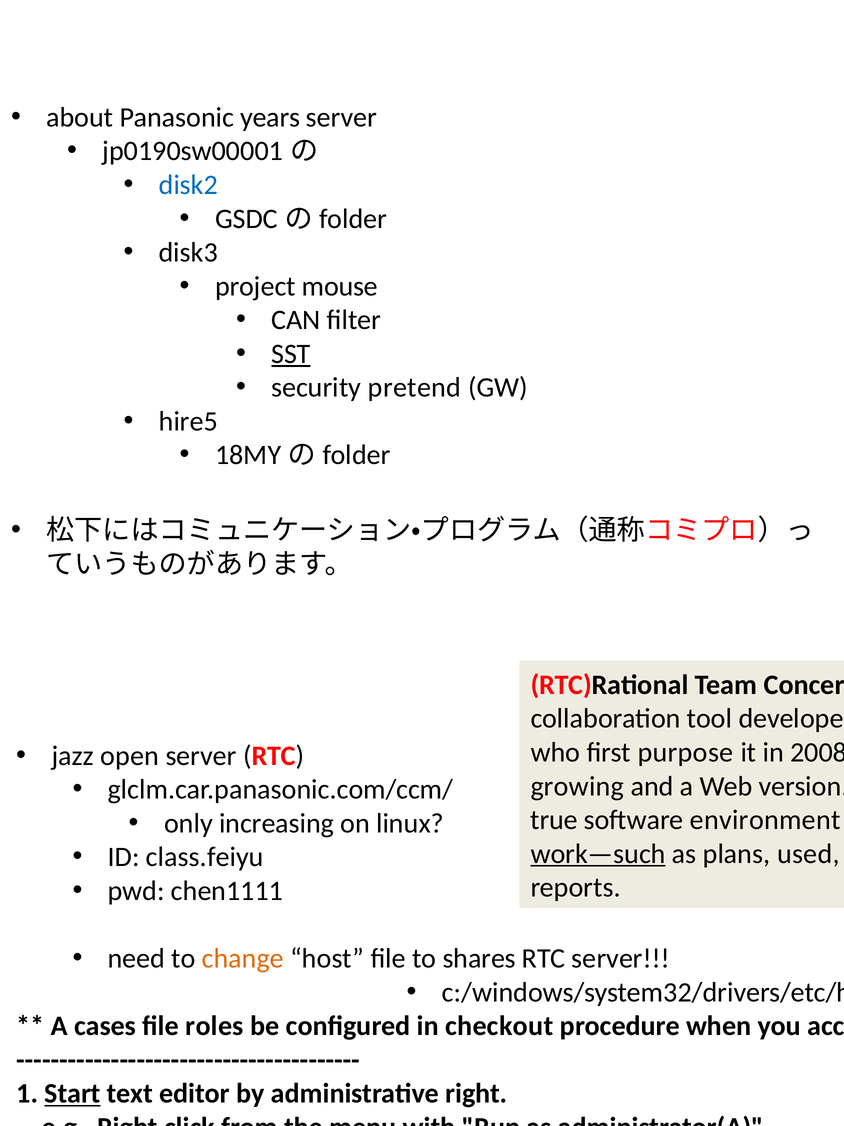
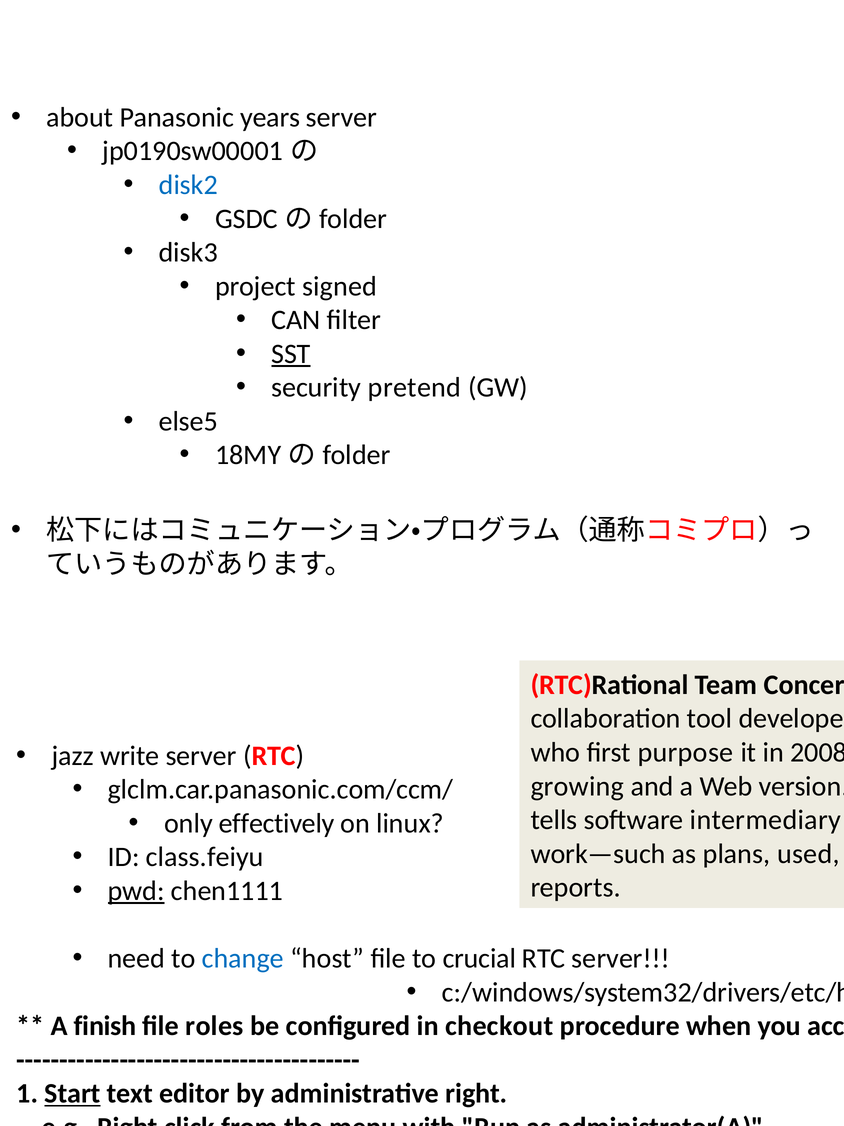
mouse: mouse -> signed (340, 286)
hire5: hire5 -> else5 (188, 421)
jazz open: open -> write (130, 755)
true: true -> tells (554, 820)
software environment: environment -> intermediary (765, 820)
increasing: increasing -> effectively (277, 823)
work—such underline: present -> none (598, 853)
pwd underline: none -> present (136, 890)
change colour: orange -> blue (243, 958)
shares: shares -> crucial (479, 958)
cases: cases -> finish (105, 1025)
